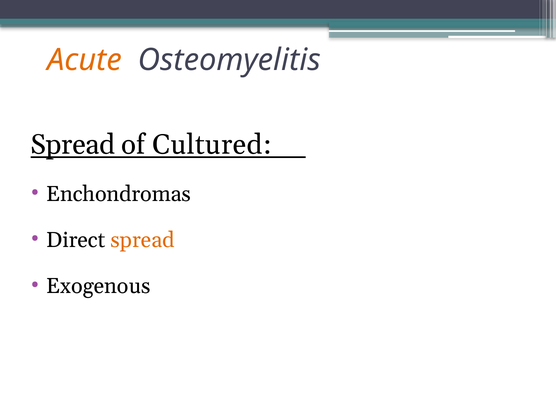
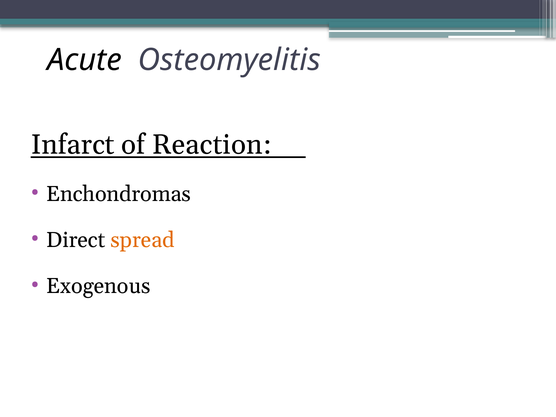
Acute colour: orange -> black (85, 60)
Spread: Spread -> Infarct (73, 145)
Cultured: Cultured -> Reaction (212, 145)
